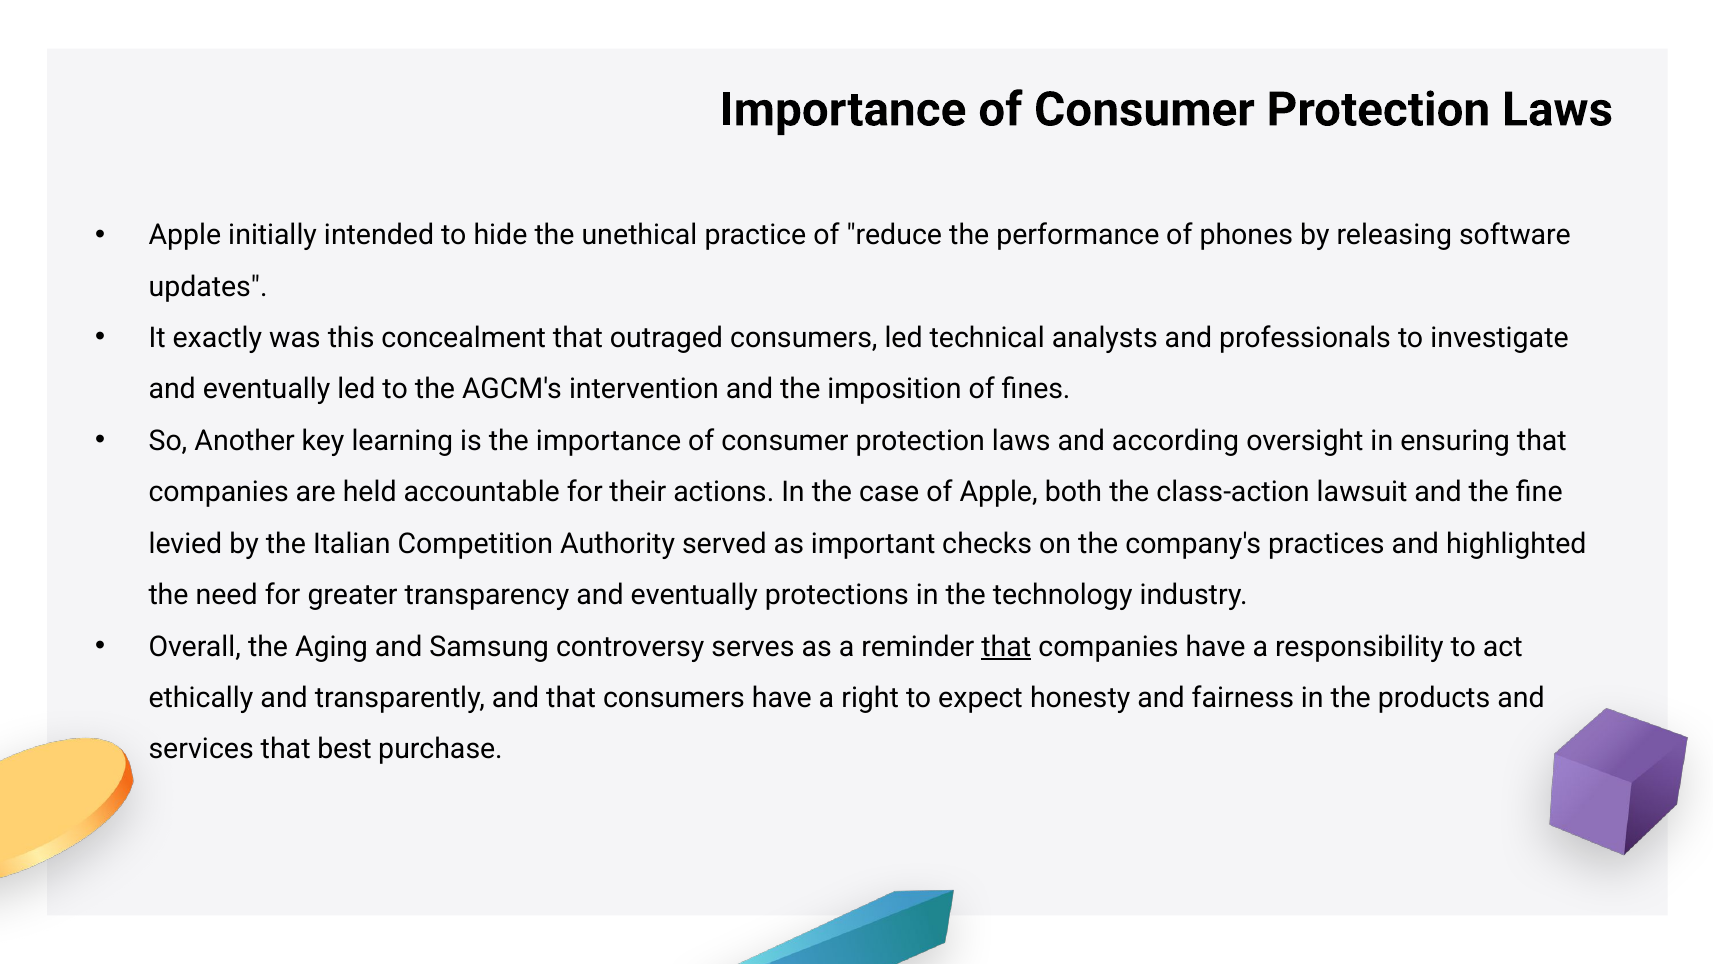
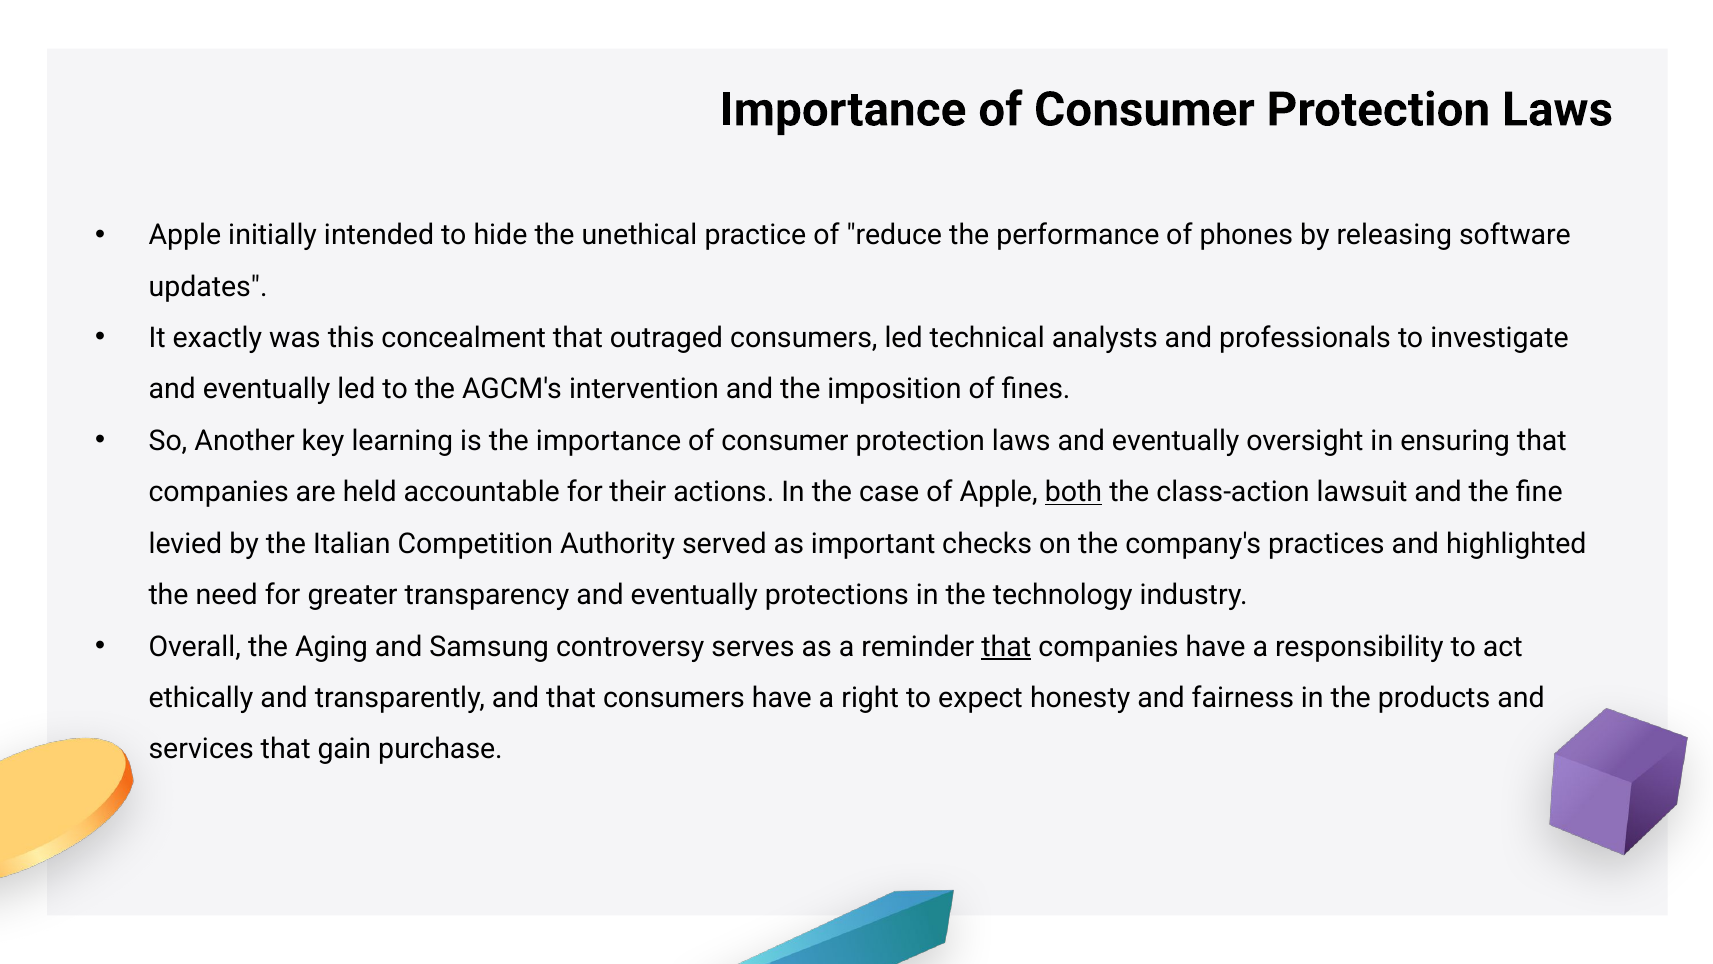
laws and according: according -> eventually (1176, 441)
both underline: none -> present (1074, 492)
best: best -> gain (344, 749)
